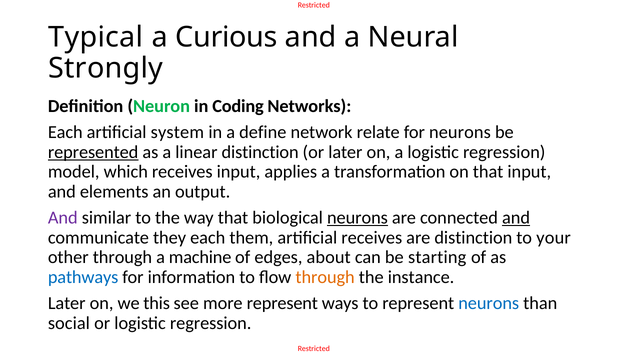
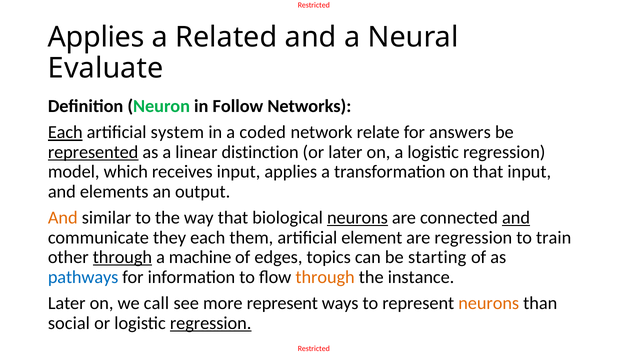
Typical: Typical -> Applies (96, 37)
Curious: Curious -> Related (226, 37)
Strongly: Strongly -> Evaluate (106, 68)
Coding: Coding -> Follow (238, 106)
Each underline: none -> present (65, 132)
define: define -> coded (263, 132)
for neurons: neurons -> answers (460, 132)
And colour: purple -> orange (63, 218)
artificial receives: receives -> element (372, 238)
are distinction: distinction -> regression (473, 238)
your: your -> train (554, 238)
through underline: none -> present (122, 257)
about: about -> topics (329, 257)
this: this -> call (156, 304)
neurons colour: blue -> orange (489, 304)
regression underline: none -> present (211, 323)
